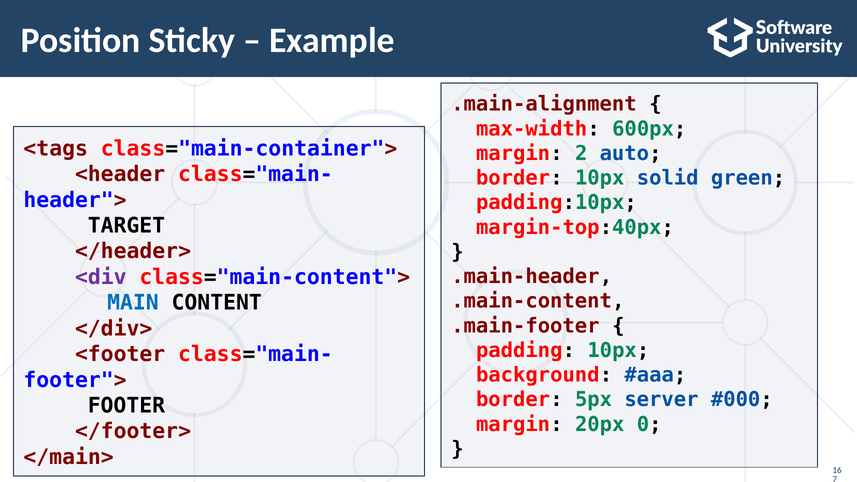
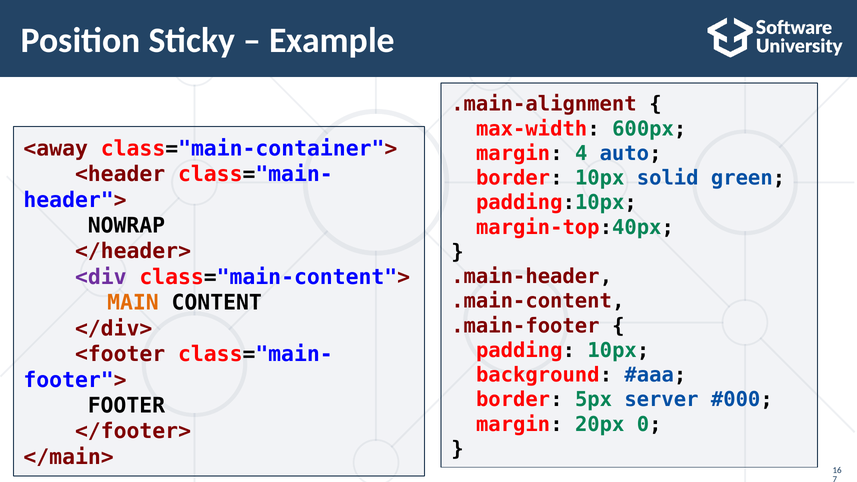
<tags: <tags -> <away (56, 149)
2: 2 -> 4 (581, 153)
TARGET: TARGET -> NOWRAP (126, 226)
MAIN colour: blue -> orange (133, 303)
